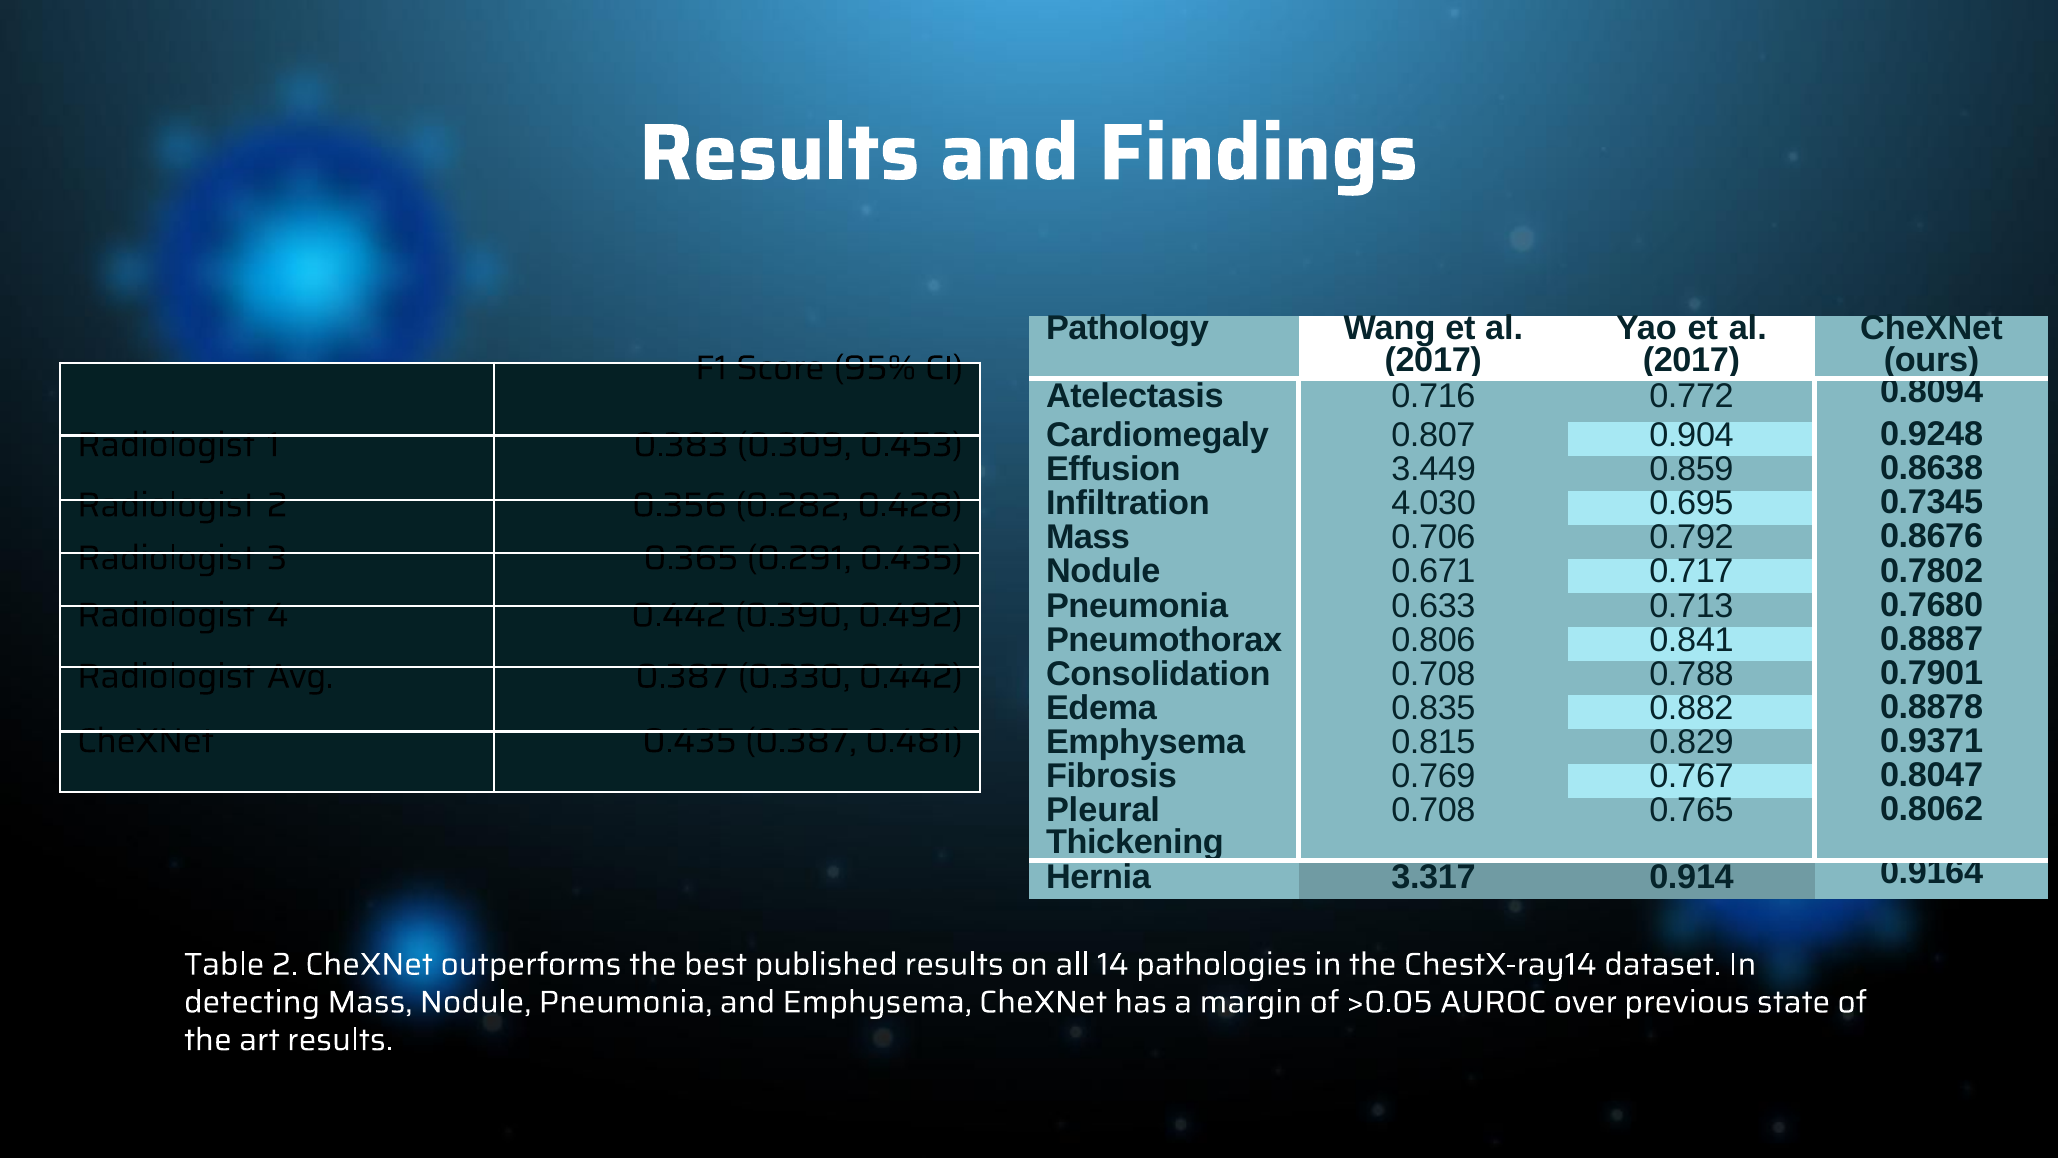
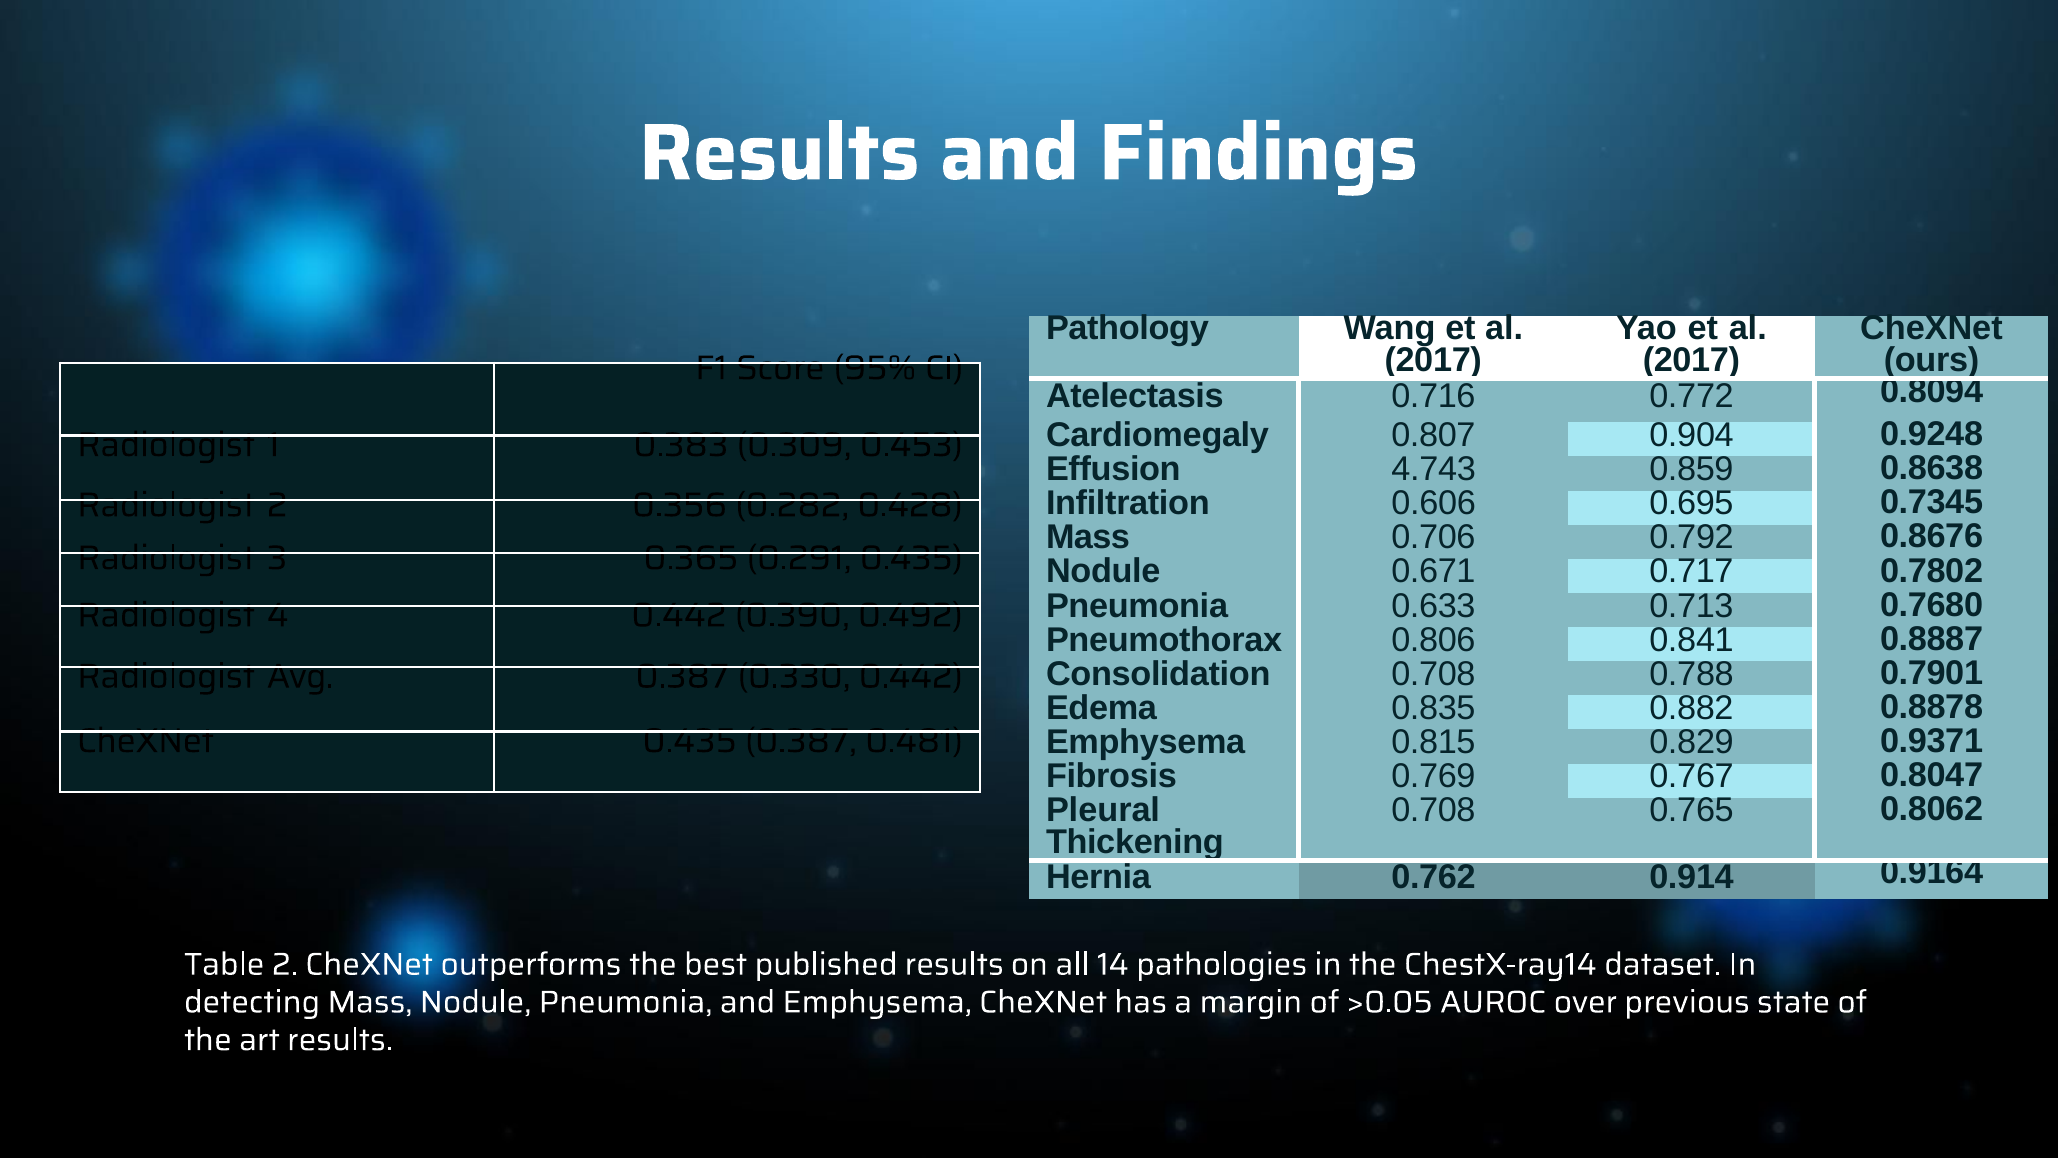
3.449: 3.449 -> 4.743 (1434, 469)
4.030: 4.030 -> 0.606 (1434, 503)
3.317: 3.317 -> 0.762 (1434, 877)
